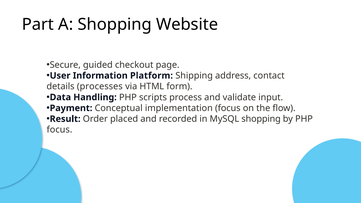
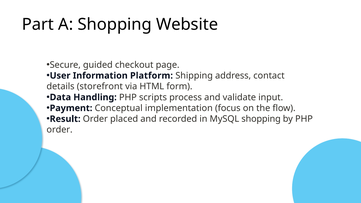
processes: processes -> storefront (100, 86)
focus: focus -> order (60, 130)
